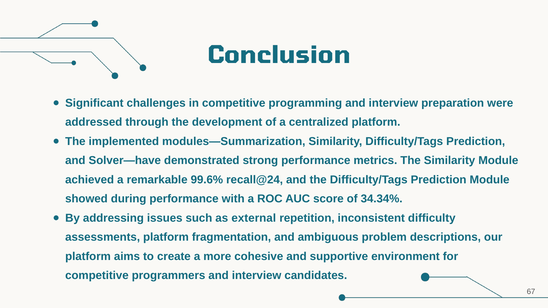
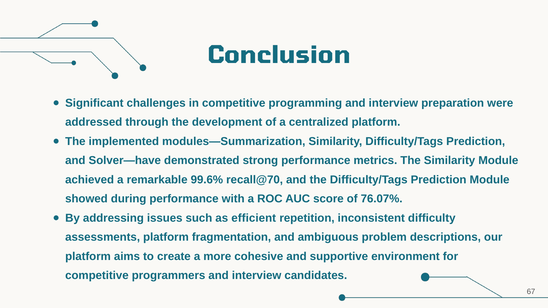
recall@24: recall@24 -> recall@70 (255, 180)
34.34%: 34.34% -> 76.07% (382, 199)
external: external -> efficient (254, 218)
